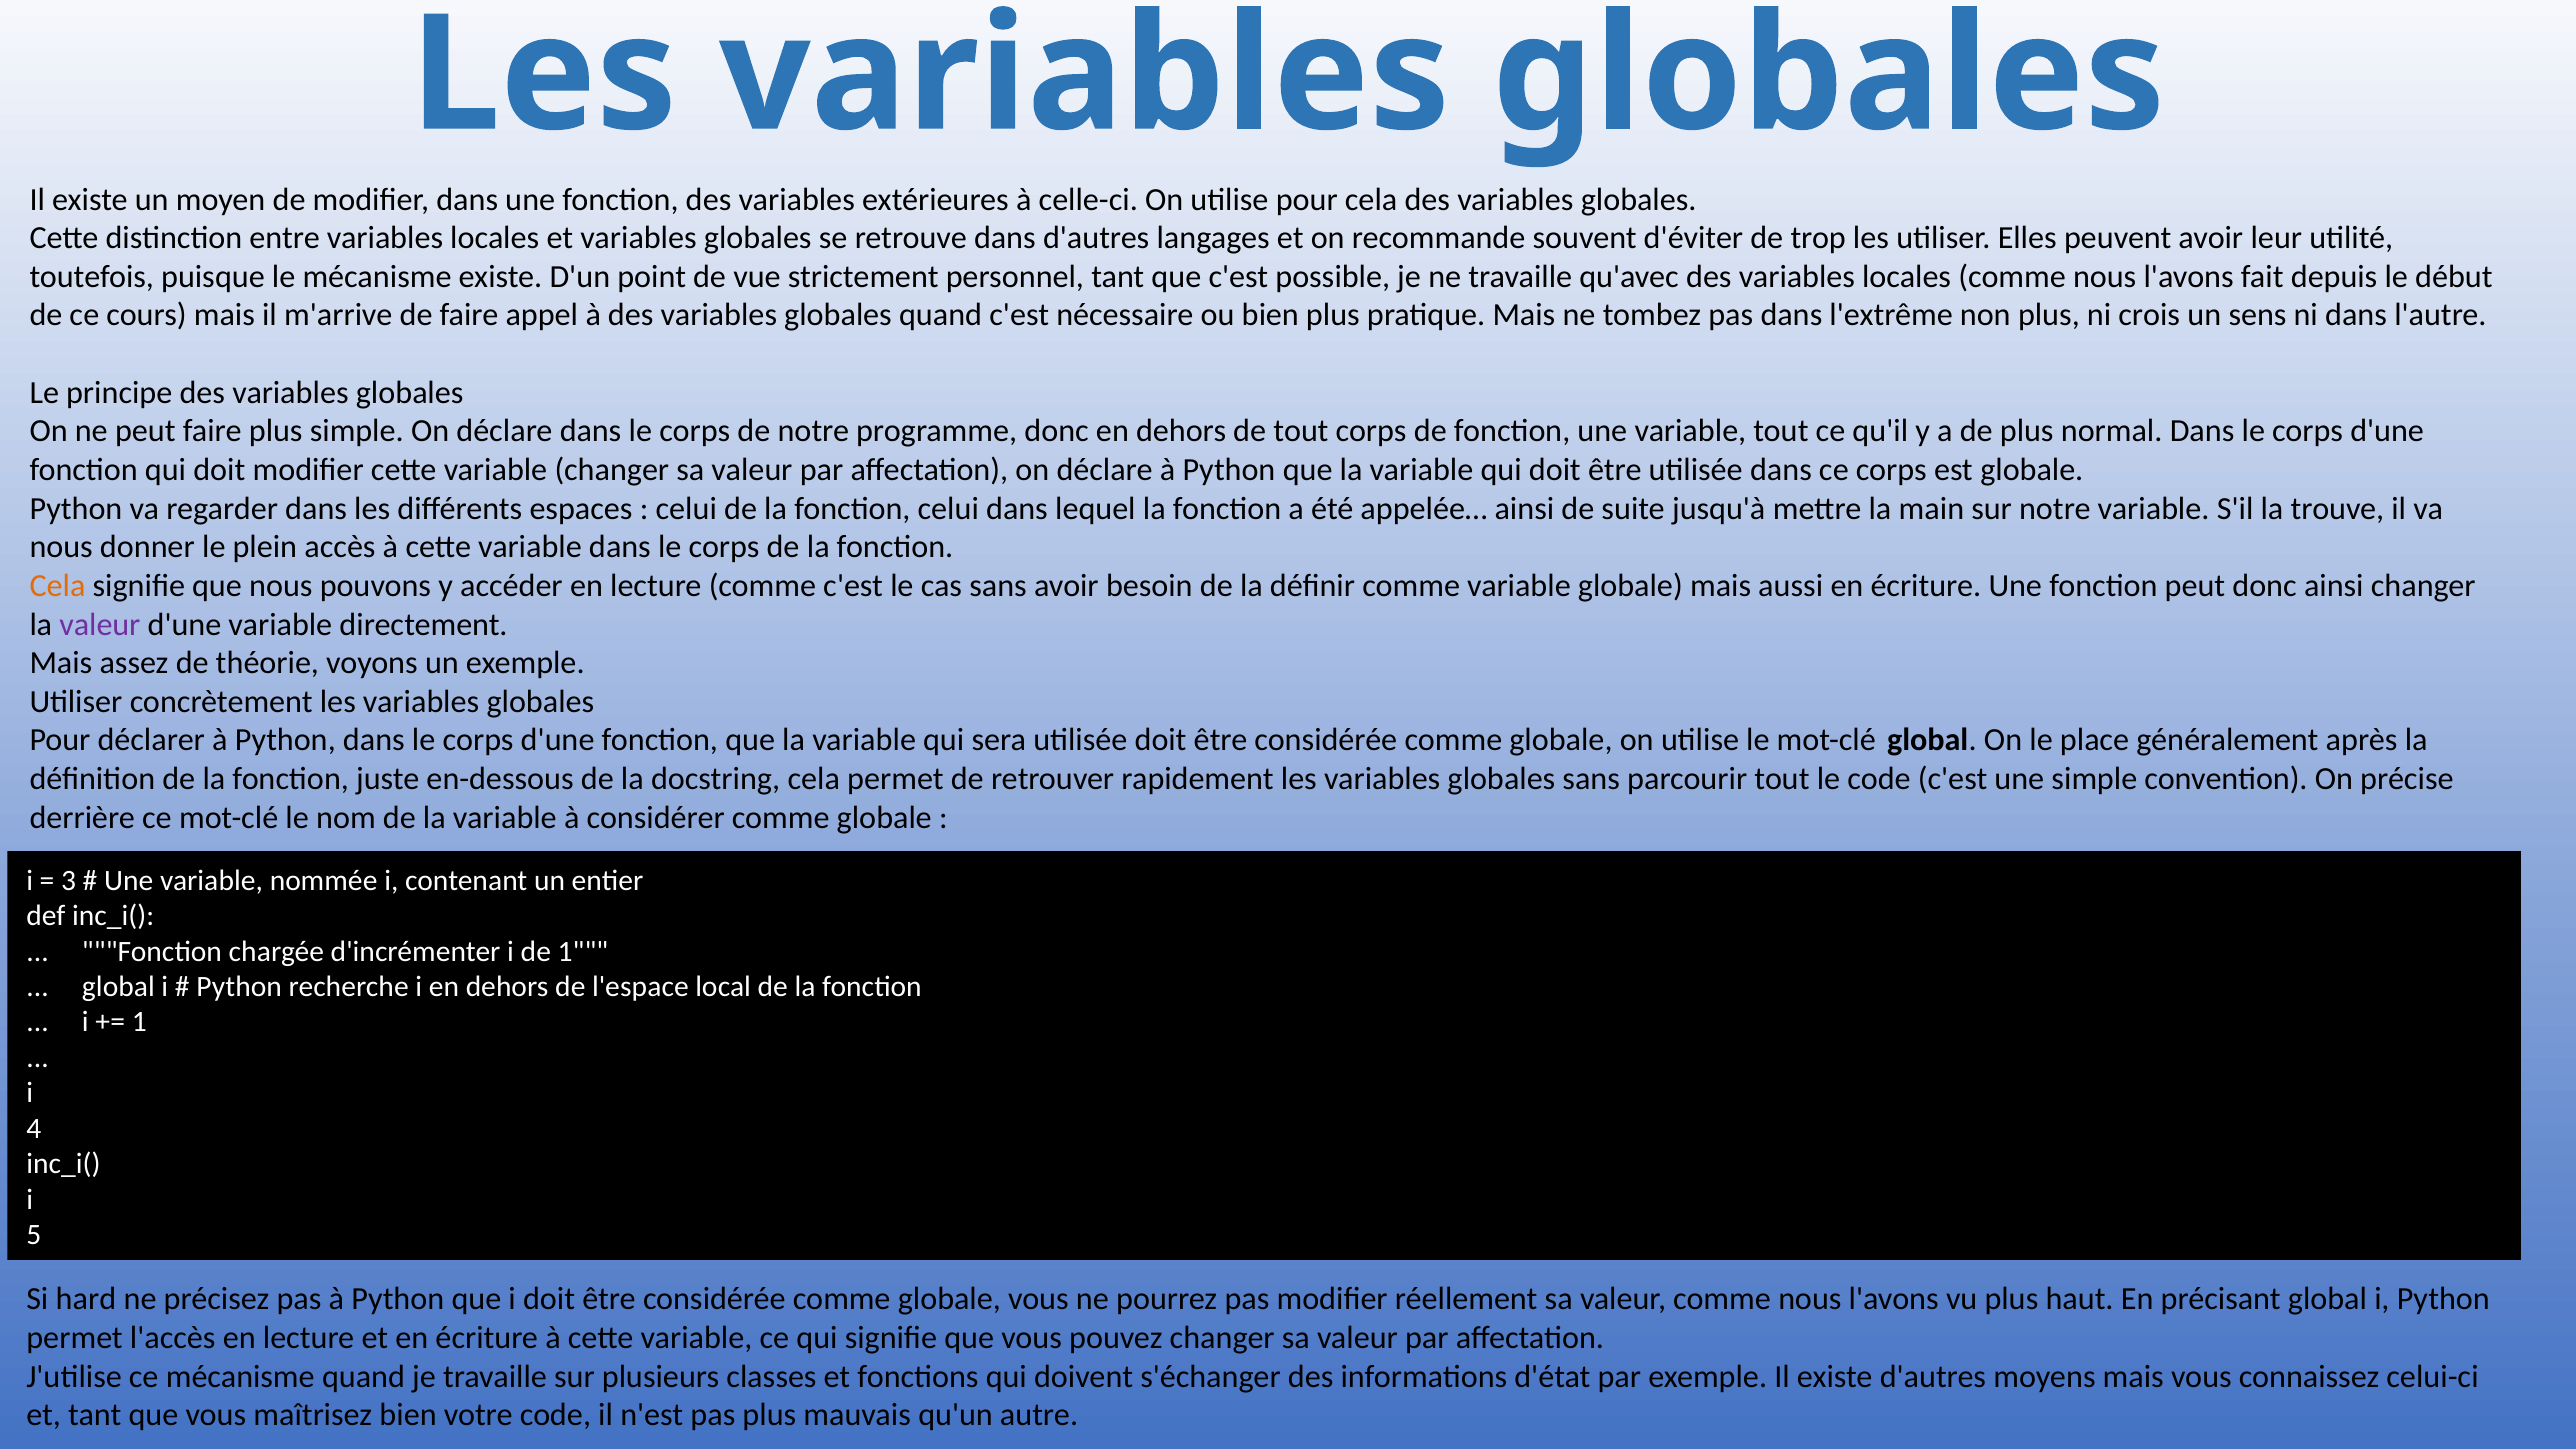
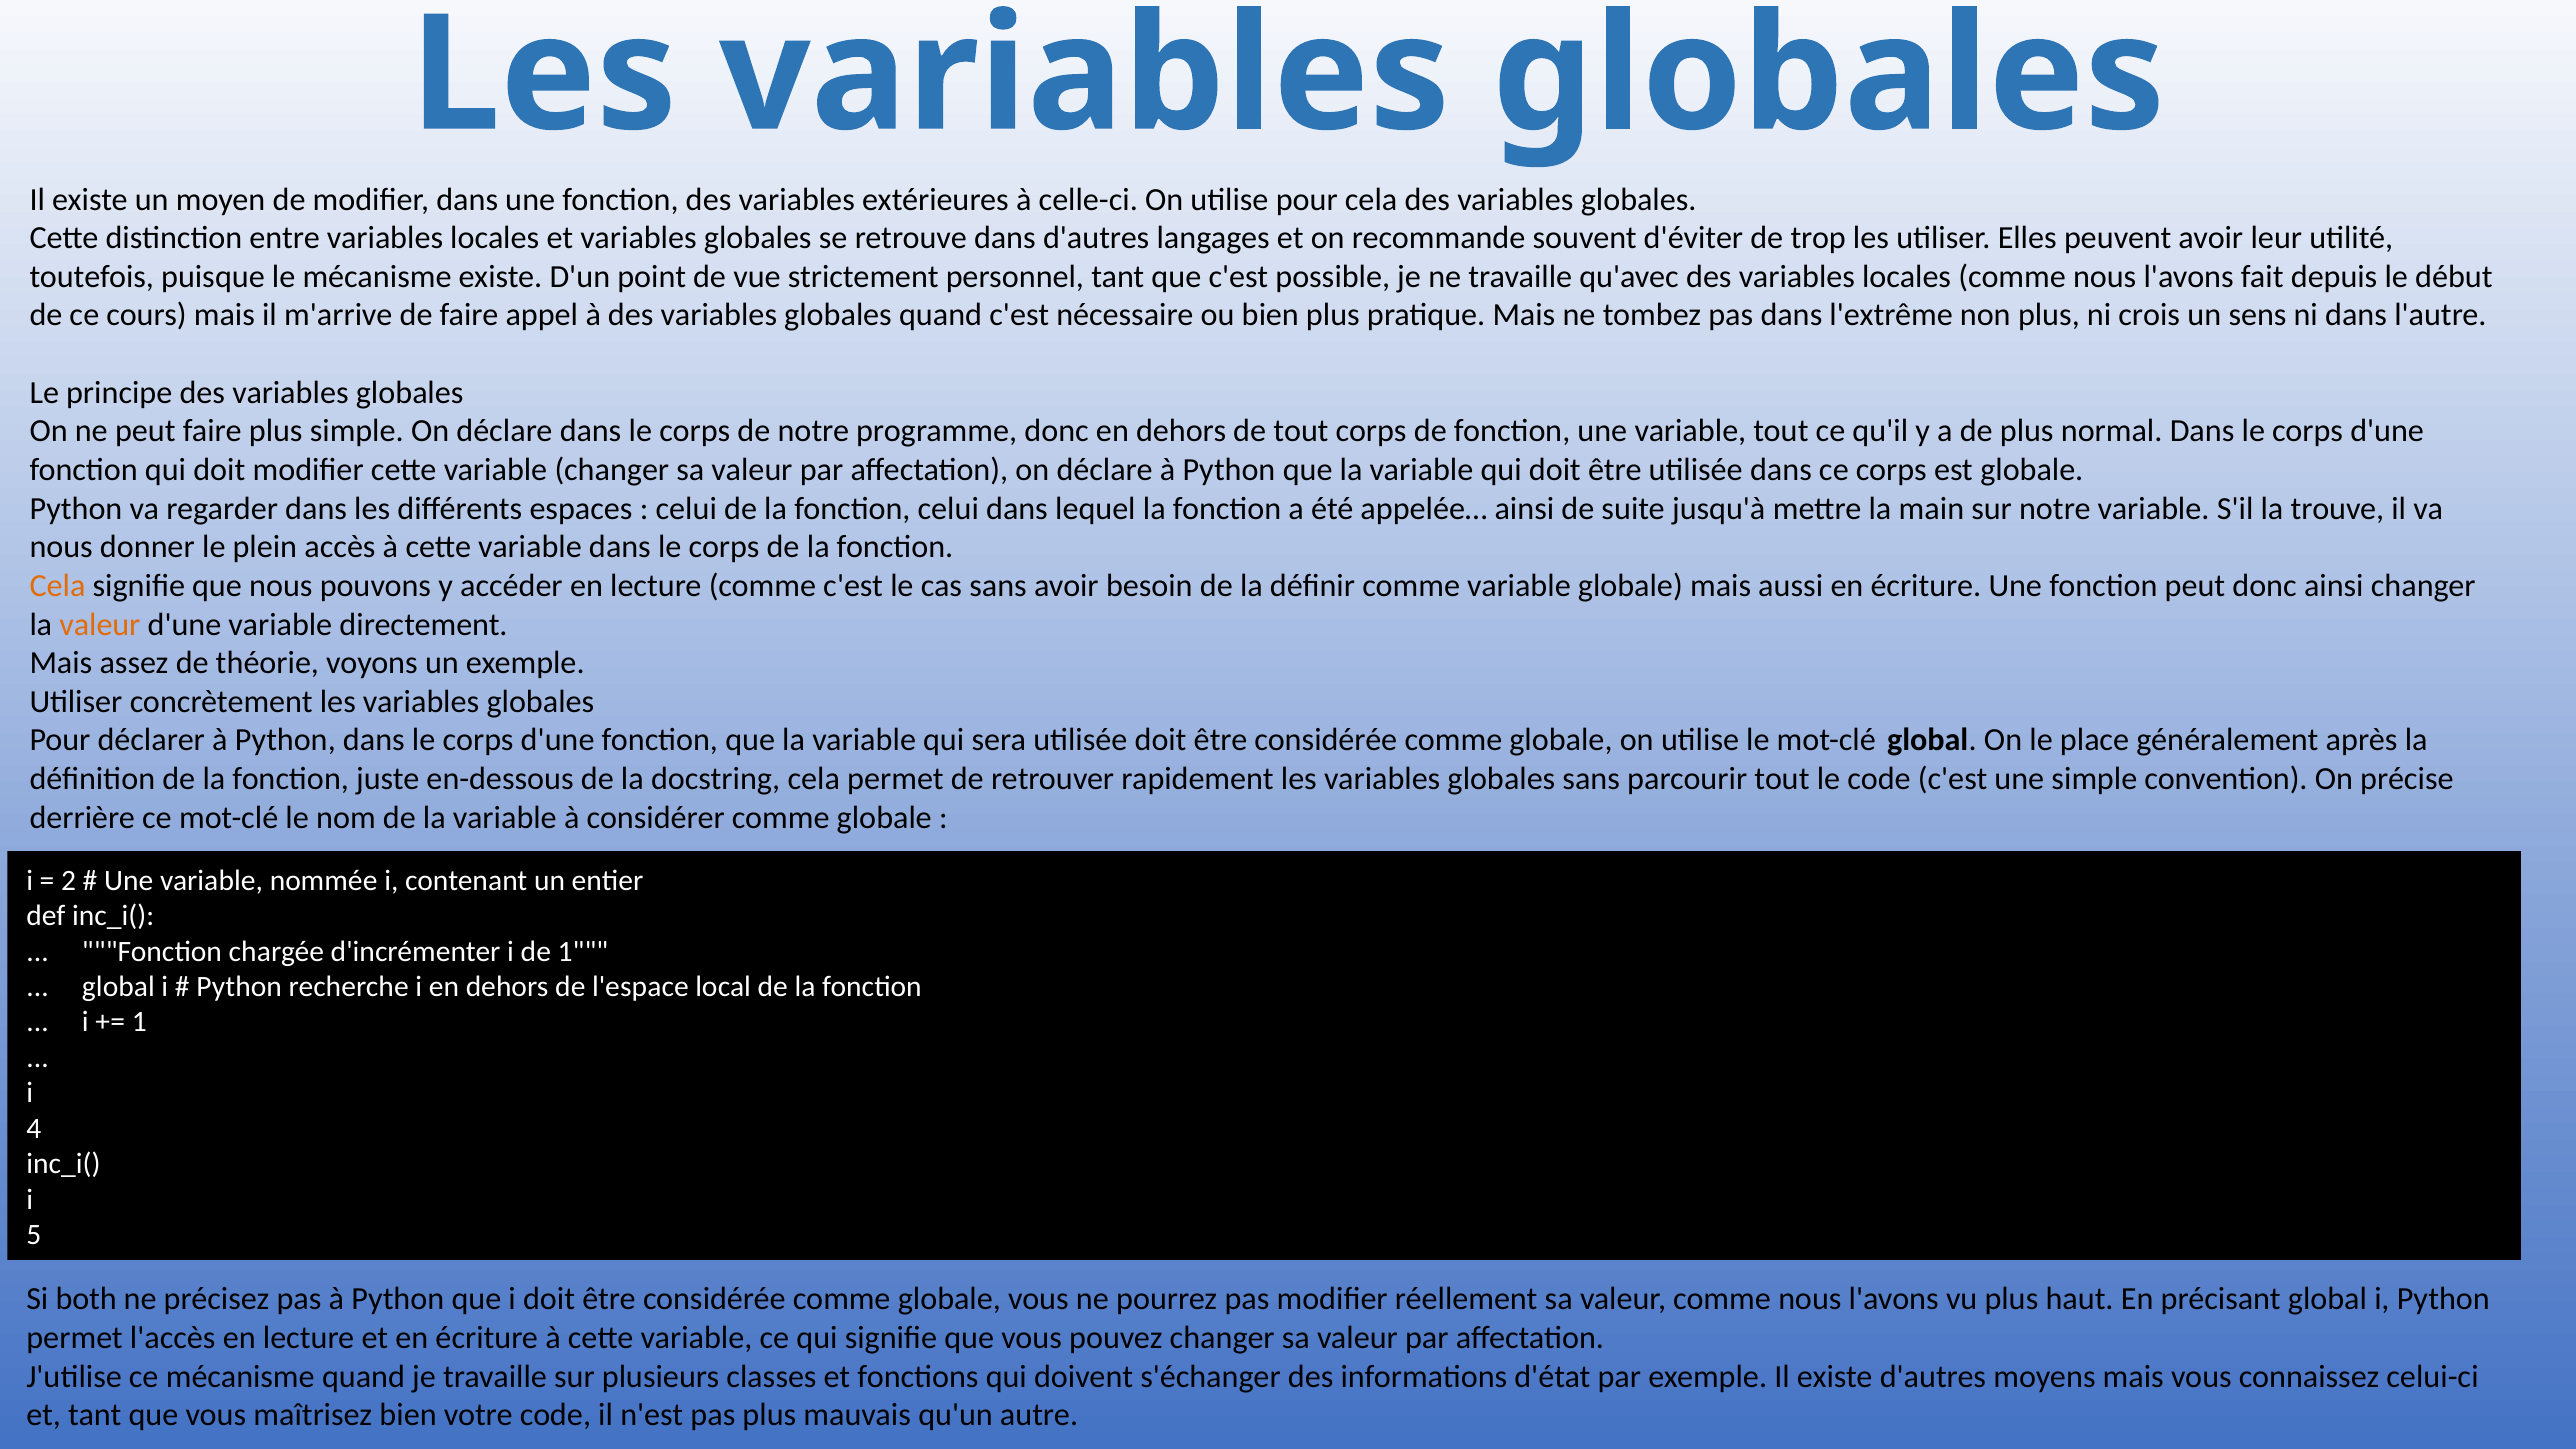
valeur colour: purple -> orange (100, 624)
3: 3 -> 2 (69, 880)
hard: hard -> both (86, 1299)
